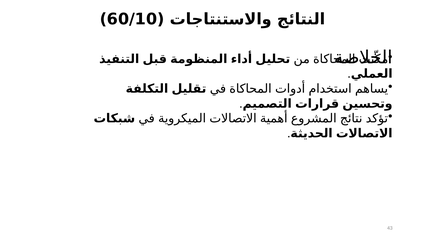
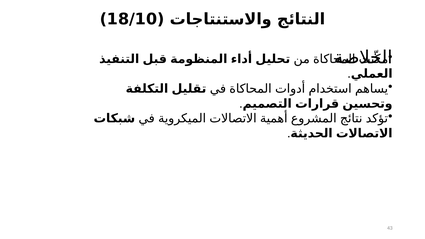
60/10: 60/10 -> 18/10 (132, 19)
